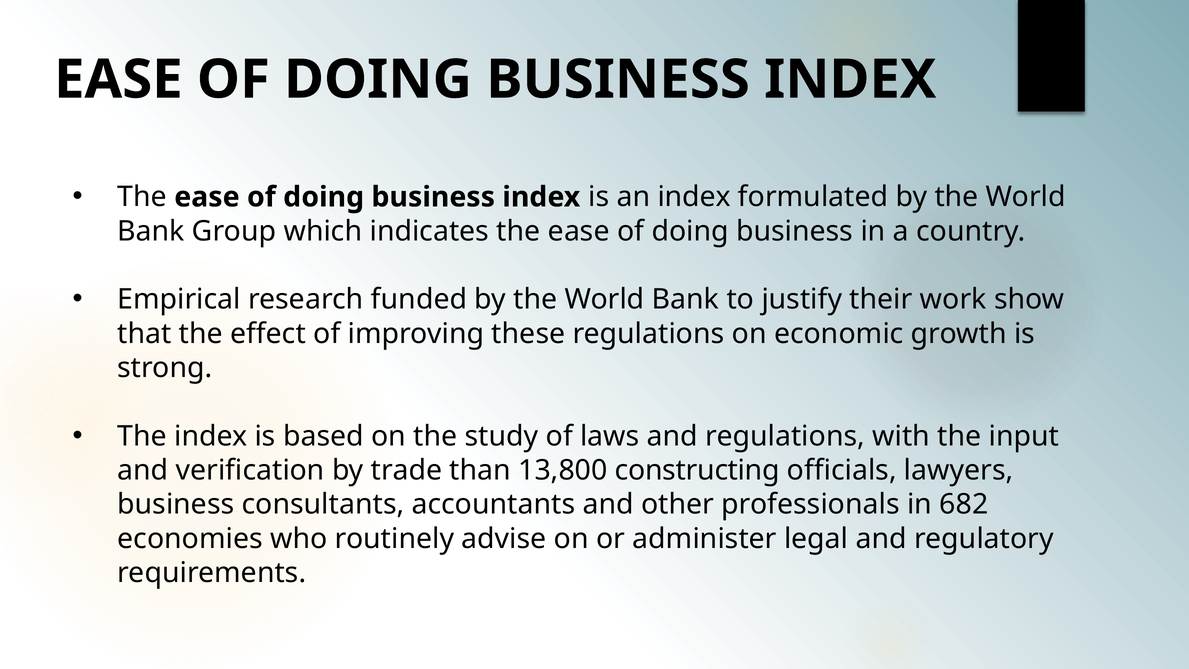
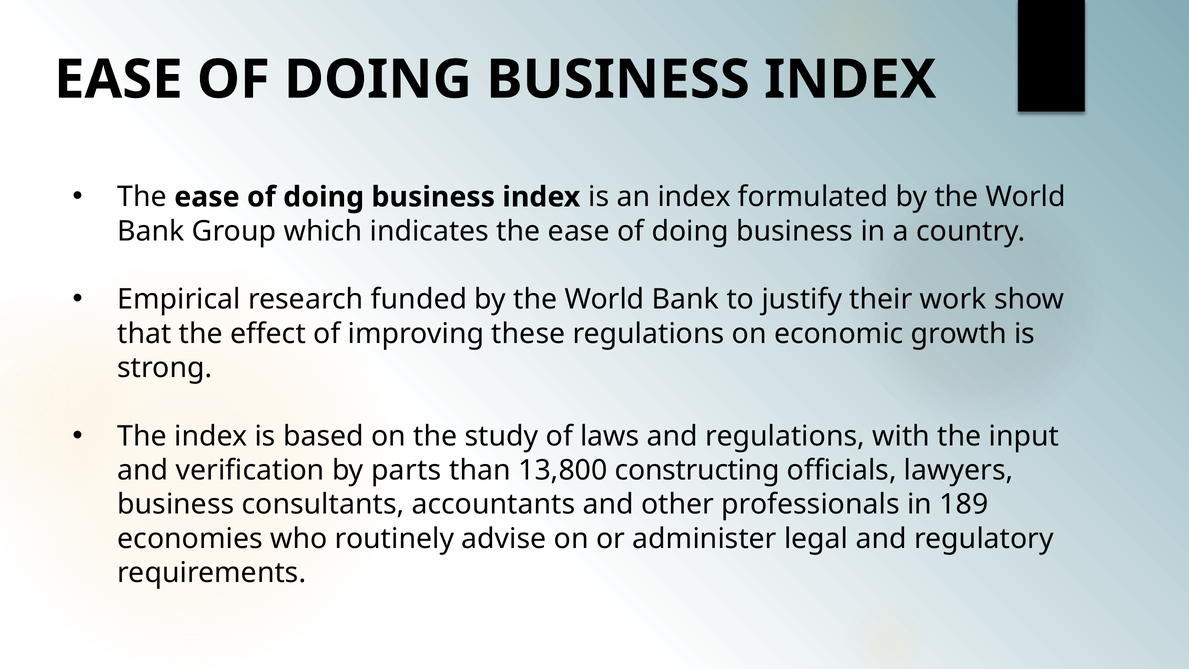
trade: trade -> parts (406, 470)
682: 682 -> 189 (964, 504)
